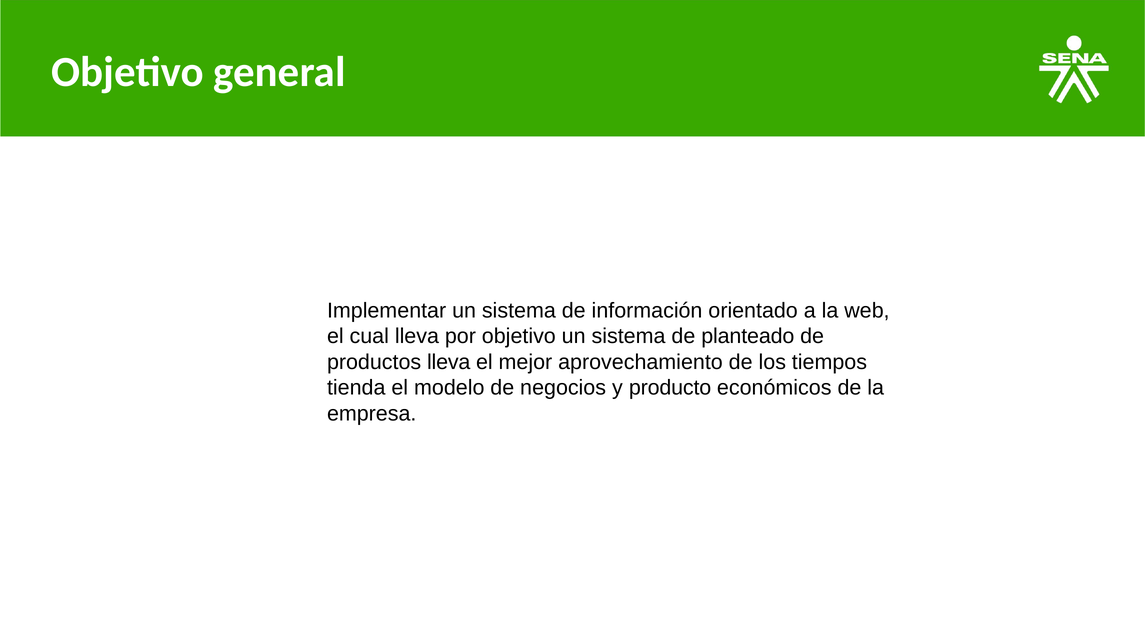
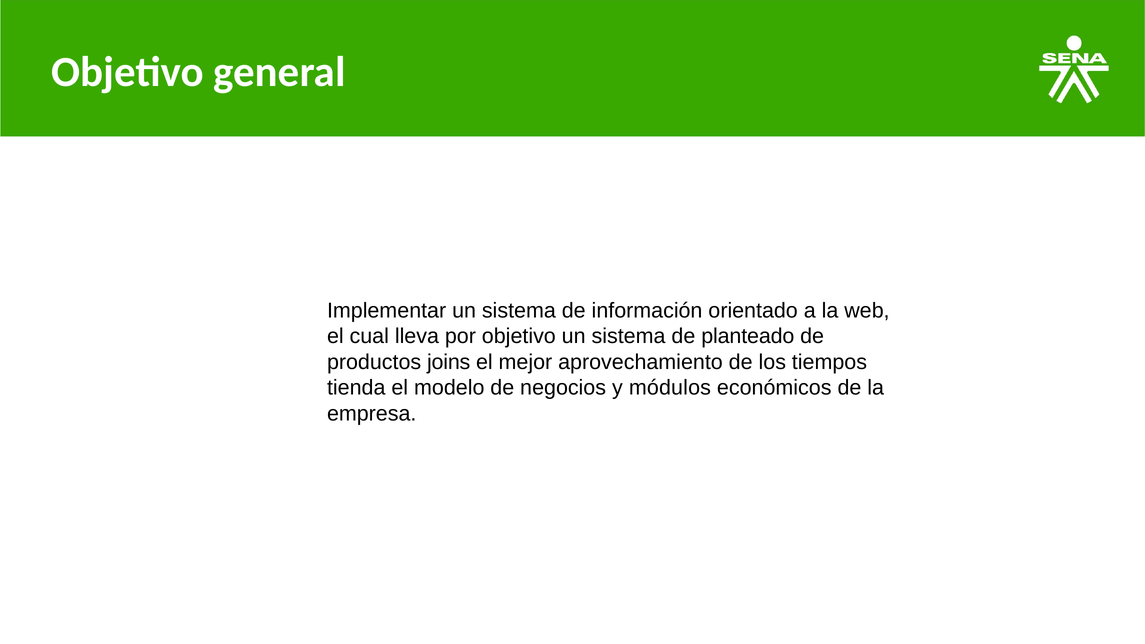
productos lleva: lleva -> joins (449, 362)
producto: producto -> módulos (670, 388)
